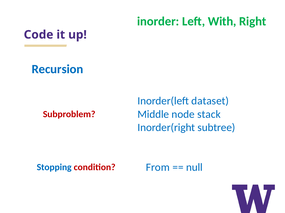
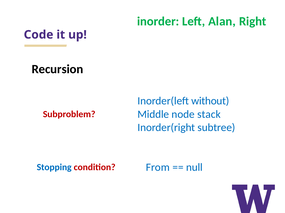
With: With -> Alan (222, 21)
Recursion colour: blue -> black (57, 69)
dataset: dataset -> without (210, 101)
